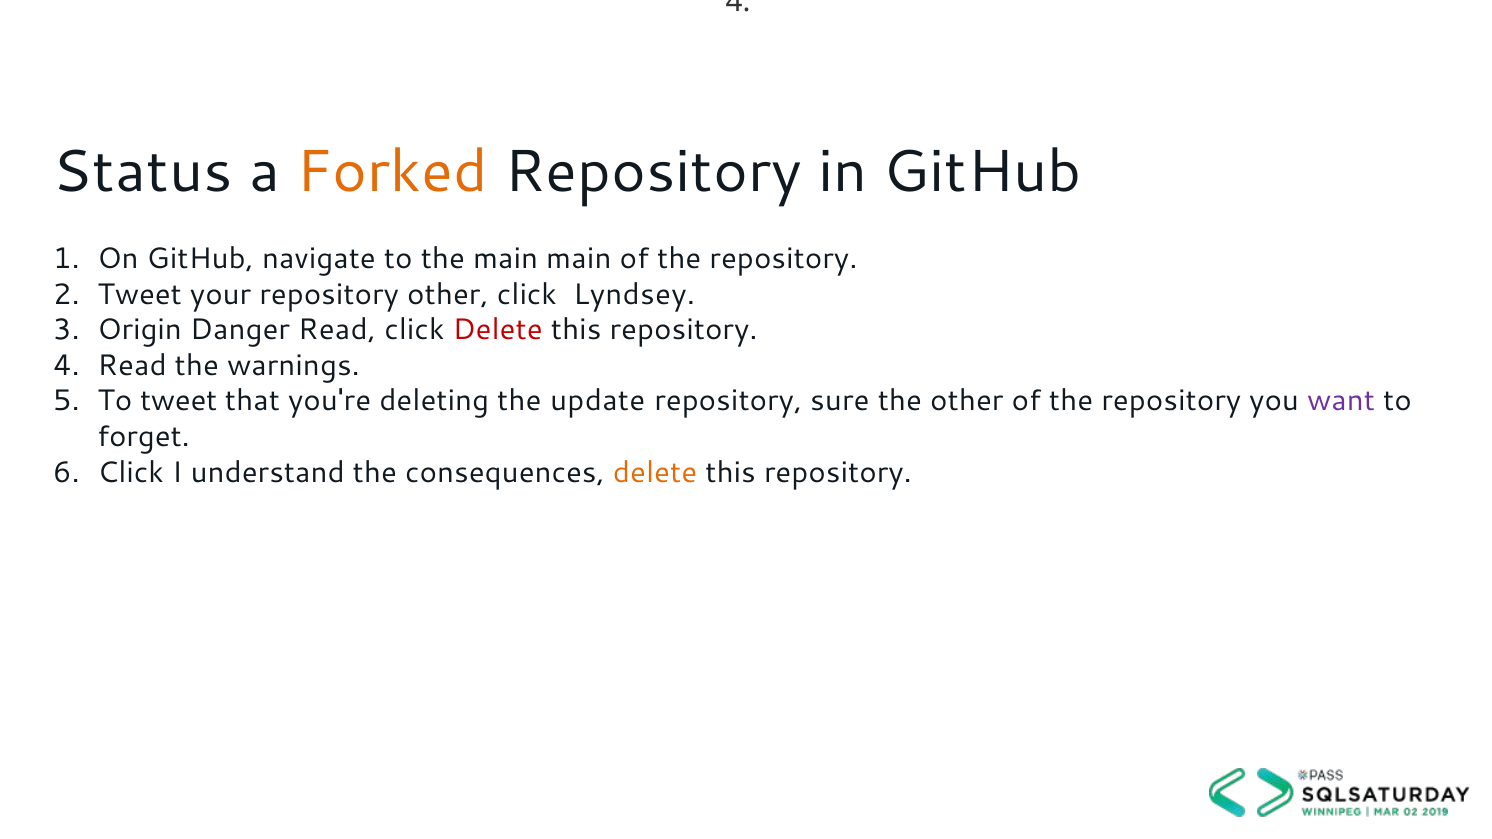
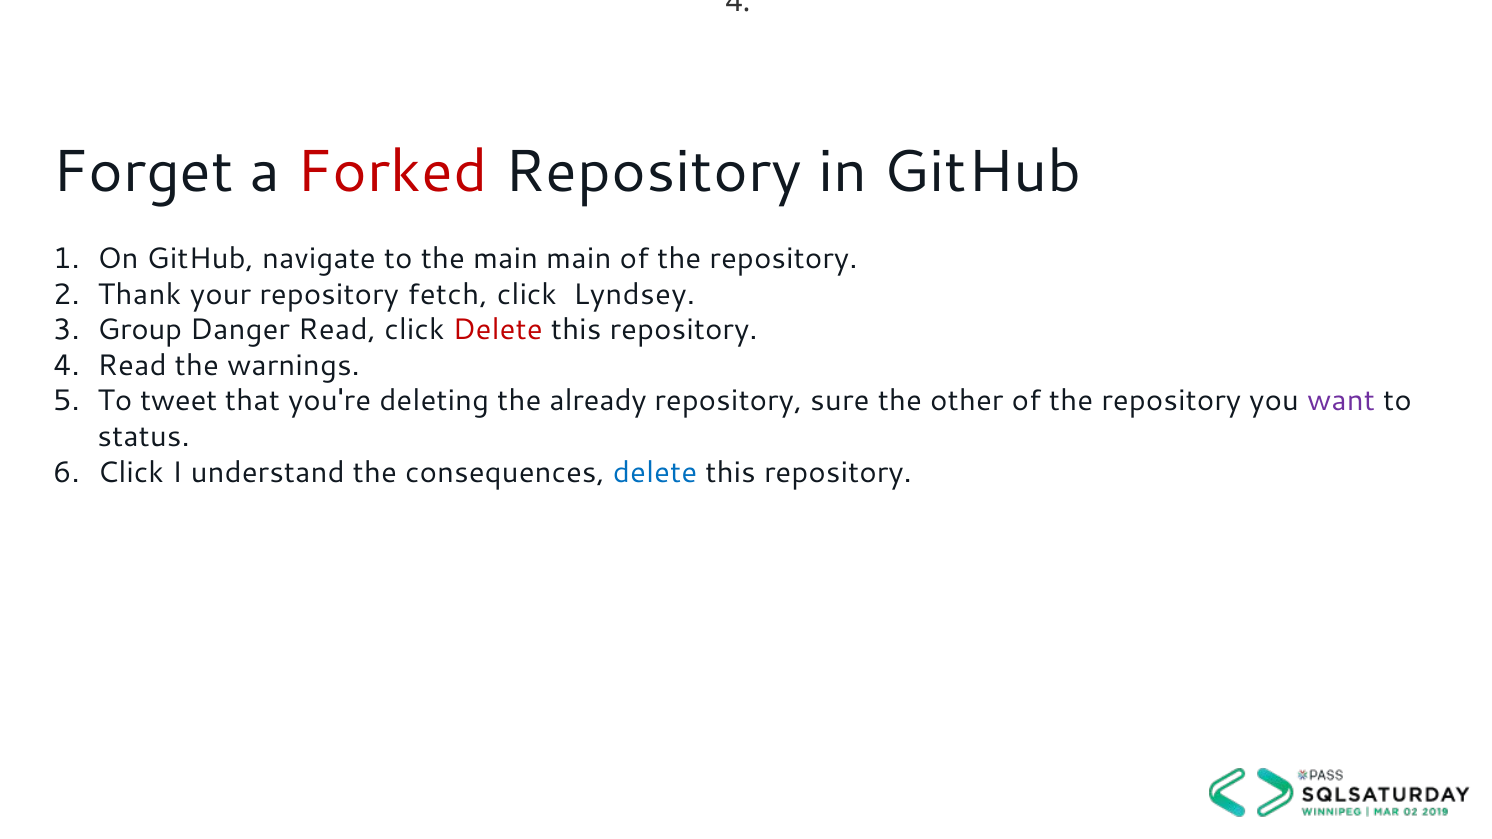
Status: Status -> Forget (143, 172)
Forked colour: orange -> red (392, 172)
Tweet: Tweet -> Thank (139, 295)
repository other: other -> fetch (448, 295)
Origin: Origin -> Group (140, 330)
update: update -> already (598, 401)
forget: forget -> status (144, 437)
delete colour: orange -> blue (655, 472)
